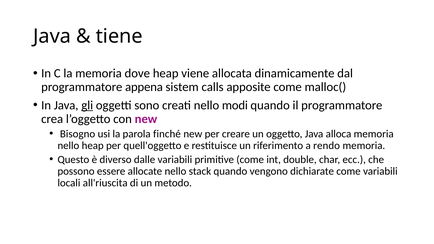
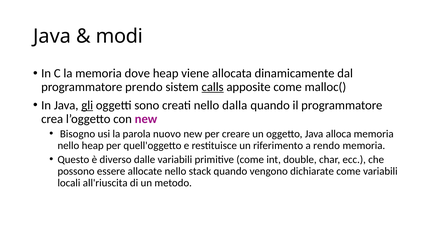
tiene: tiene -> modi (119, 36)
appena: appena -> prendo (144, 87)
calls underline: none -> present (213, 87)
modi: modi -> dalla (235, 105)
finché: finché -> nuovo (167, 134)
